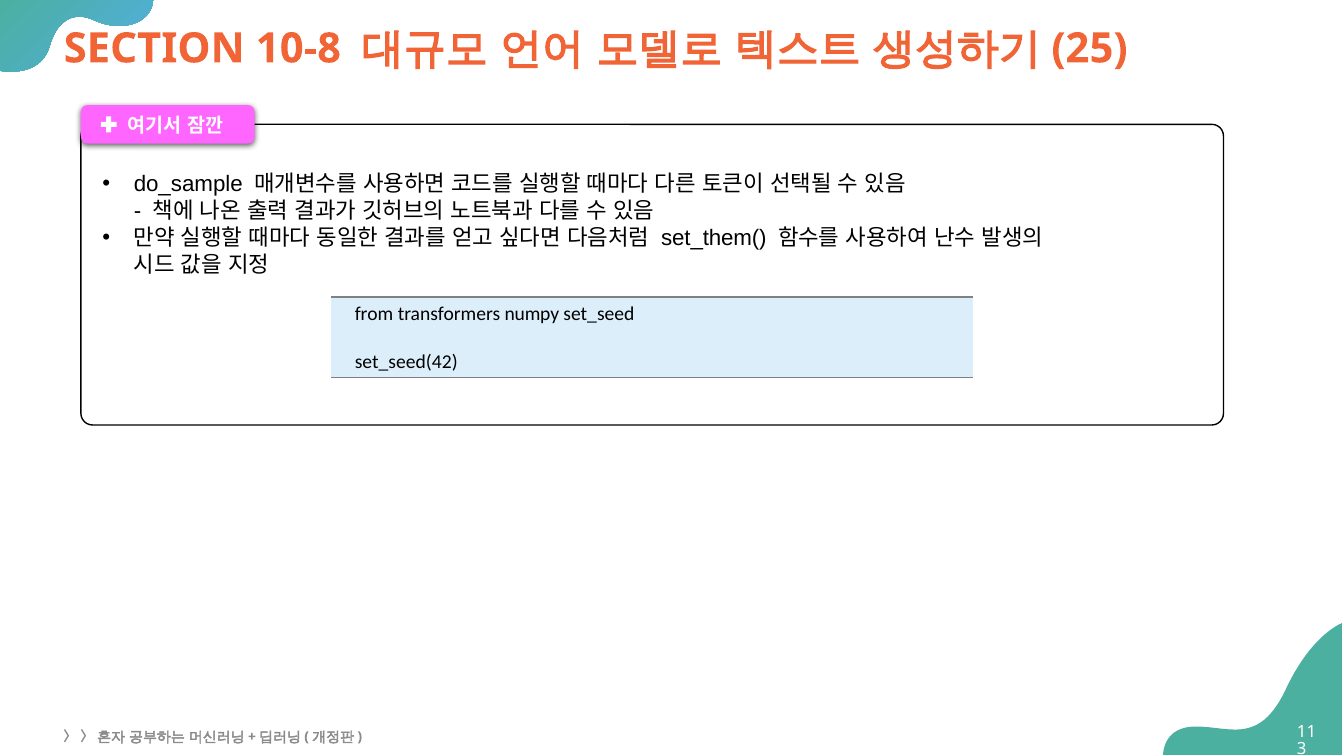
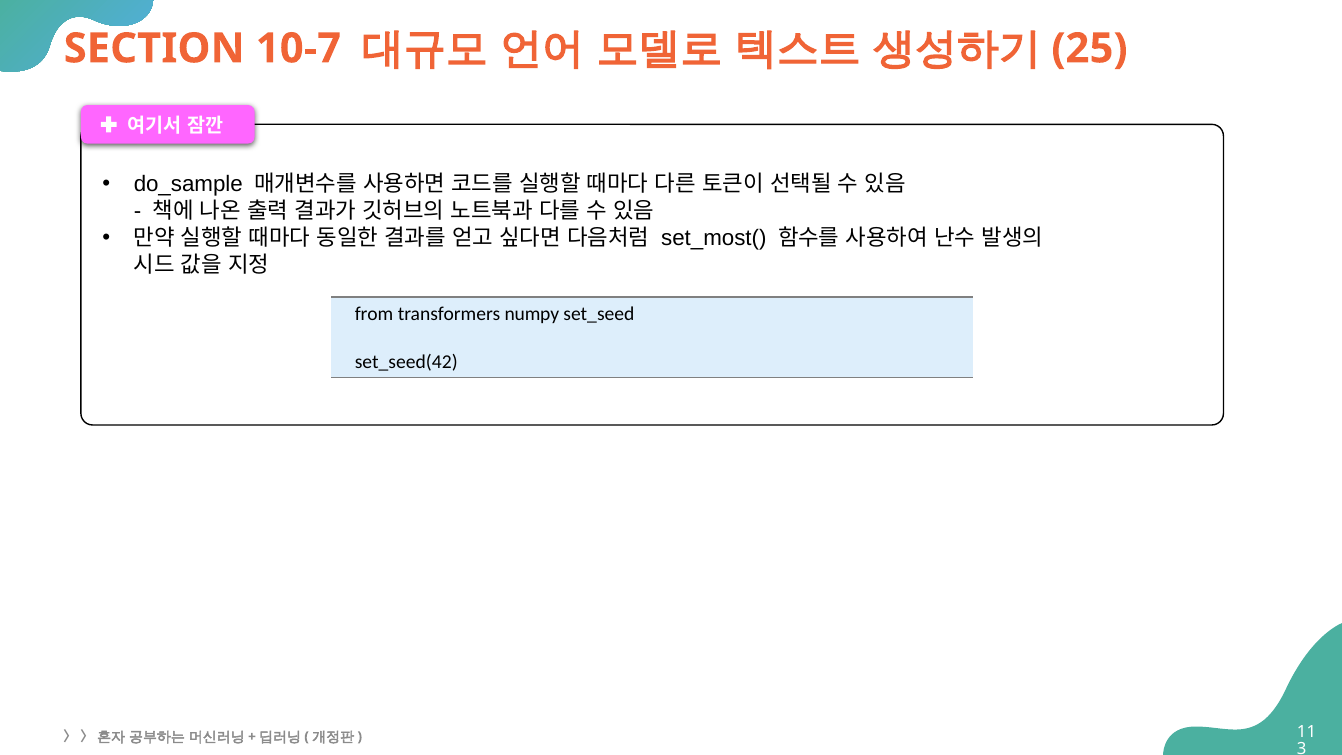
10-8: 10-8 -> 10-7 (298, 49)
set_them(: set_them( -> set_most( (714, 238)
